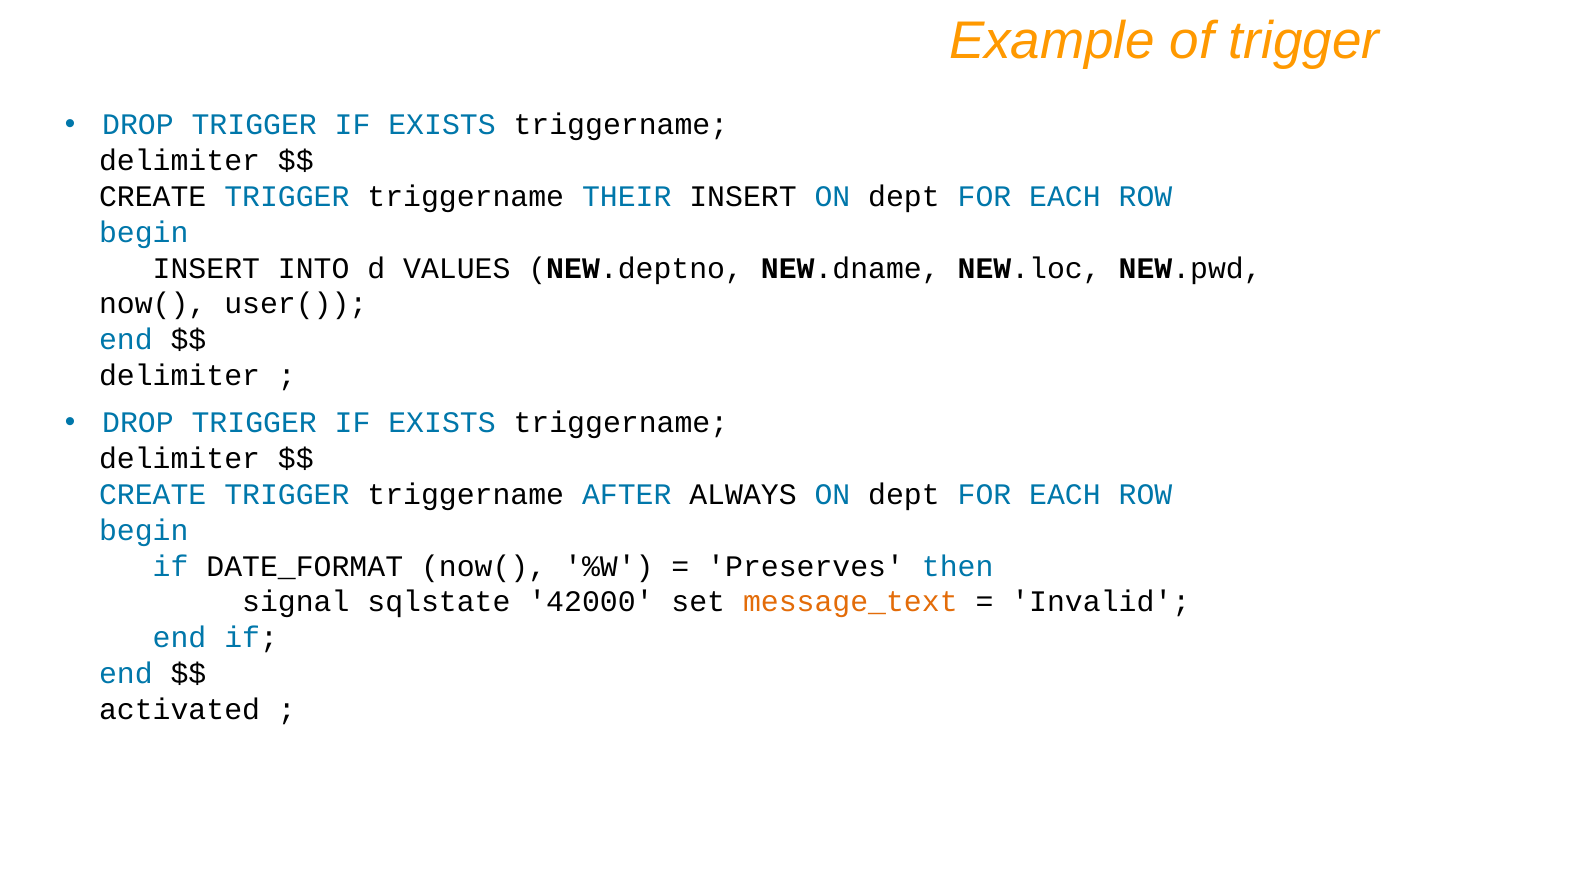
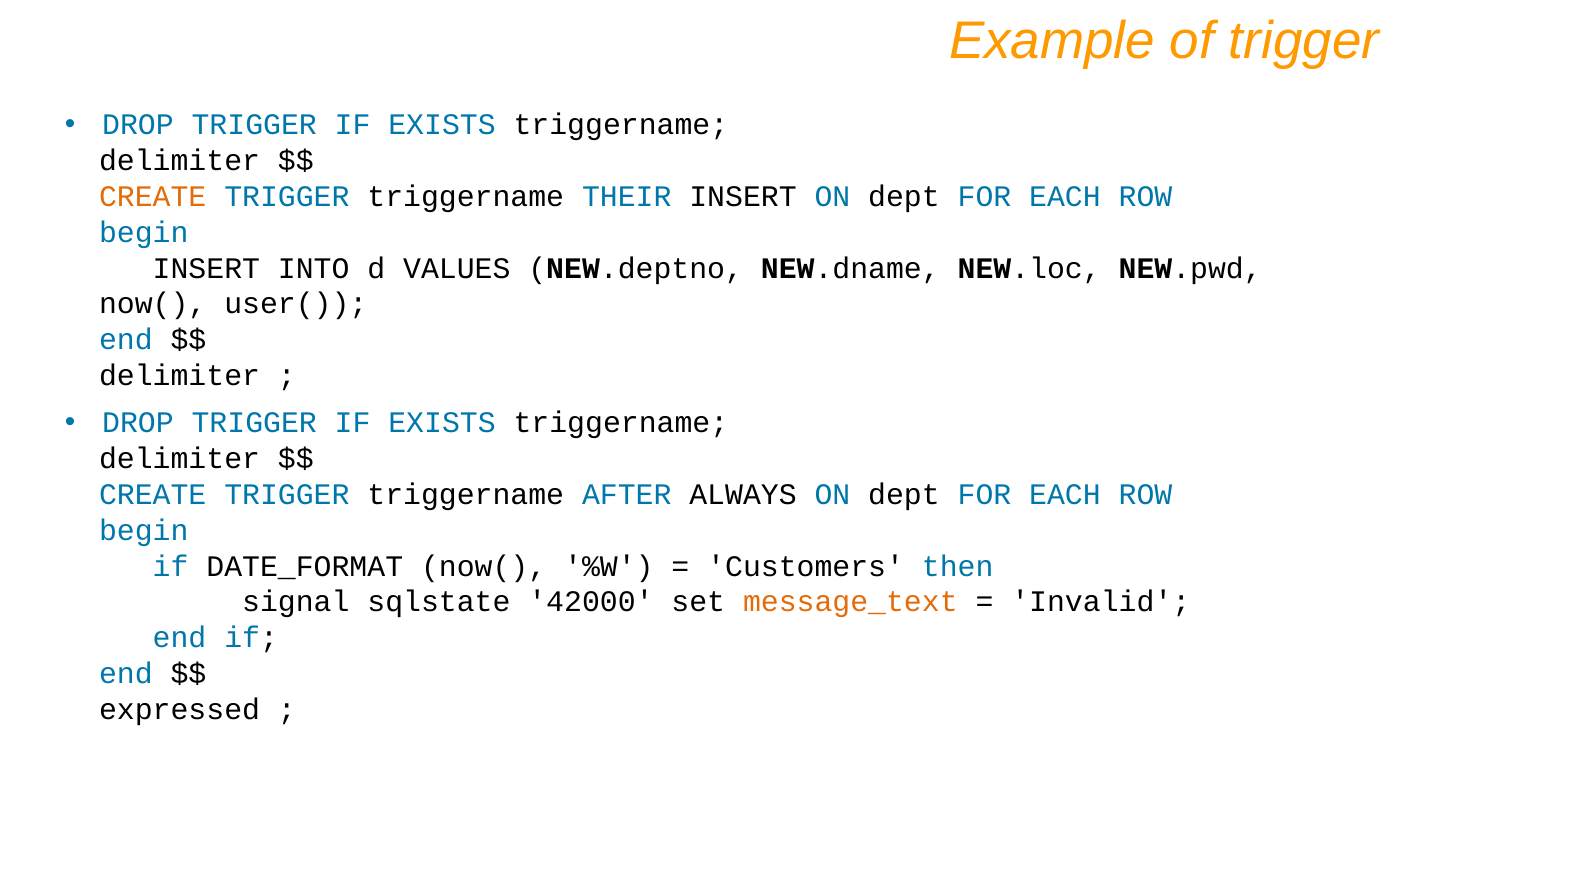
CREATE colour: black -> orange (153, 197)
Preserves: Preserves -> Customers (806, 566)
activated: activated -> expressed (180, 710)
